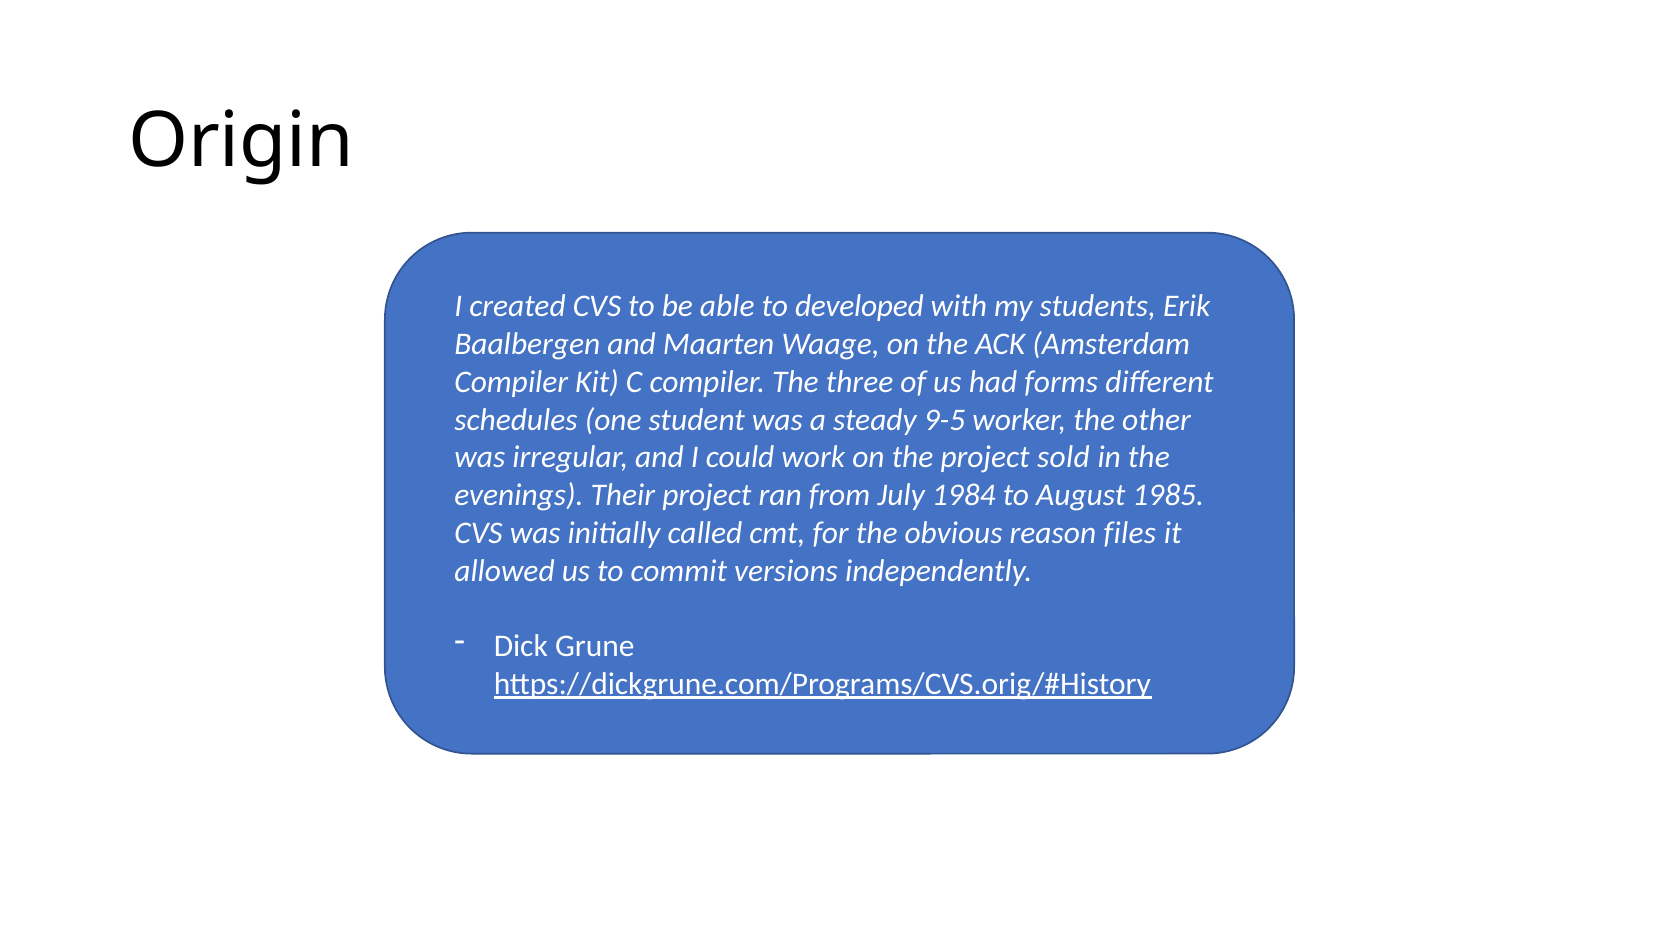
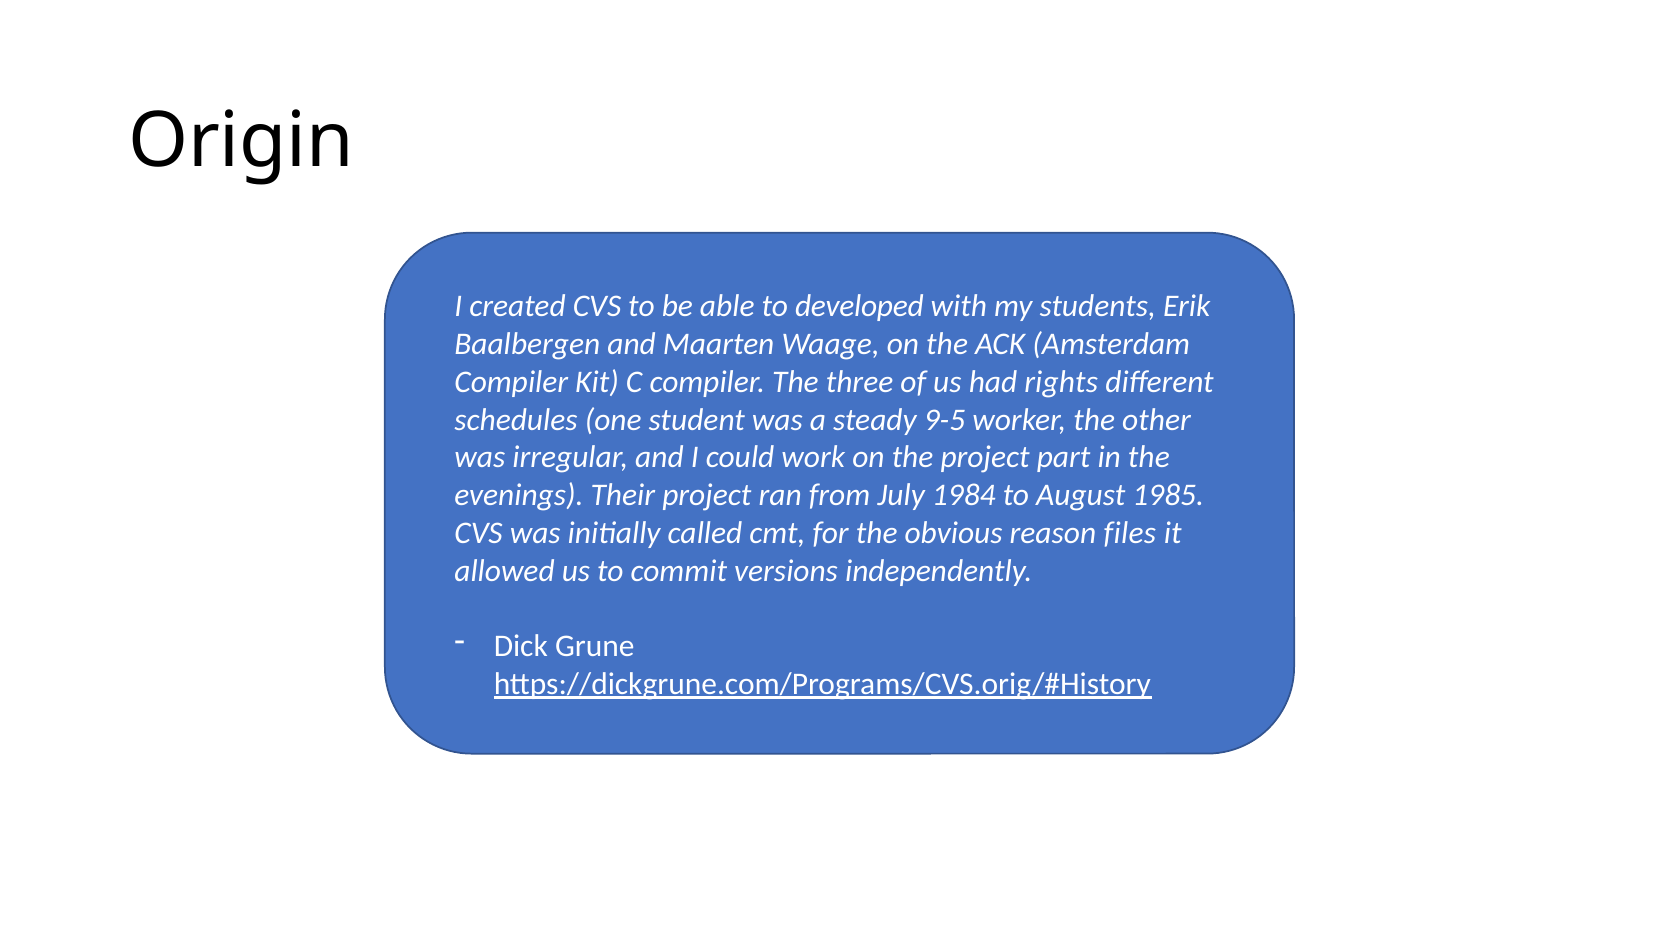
forms: forms -> rights (1061, 382)
sold: sold -> part (1064, 458)
